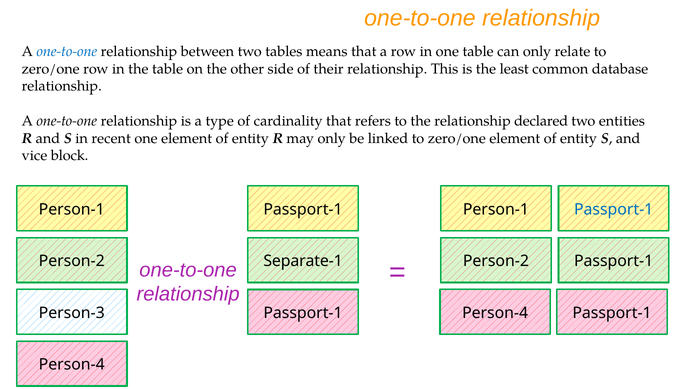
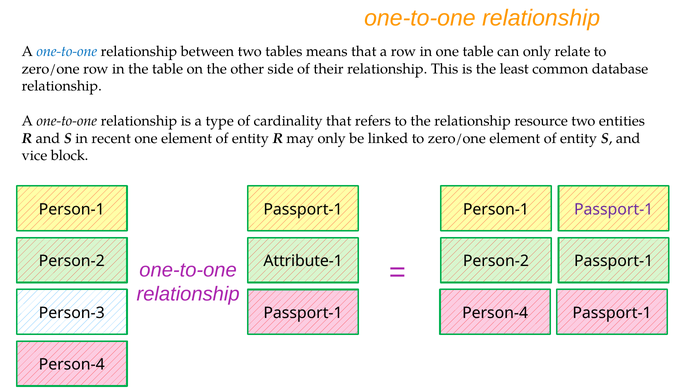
declared: declared -> resource (541, 121)
Passport-1 colour: blue -> purple (614, 209)
Separate-1: Separate-1 -> Attribute-1 (303, 261)
